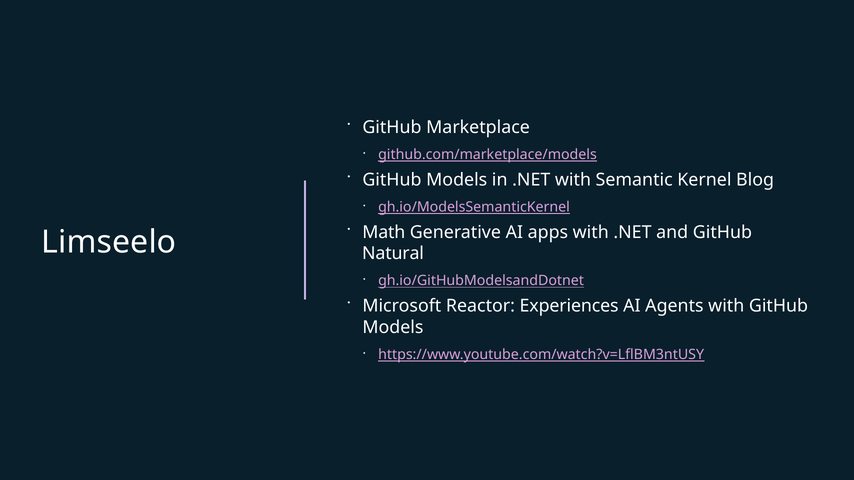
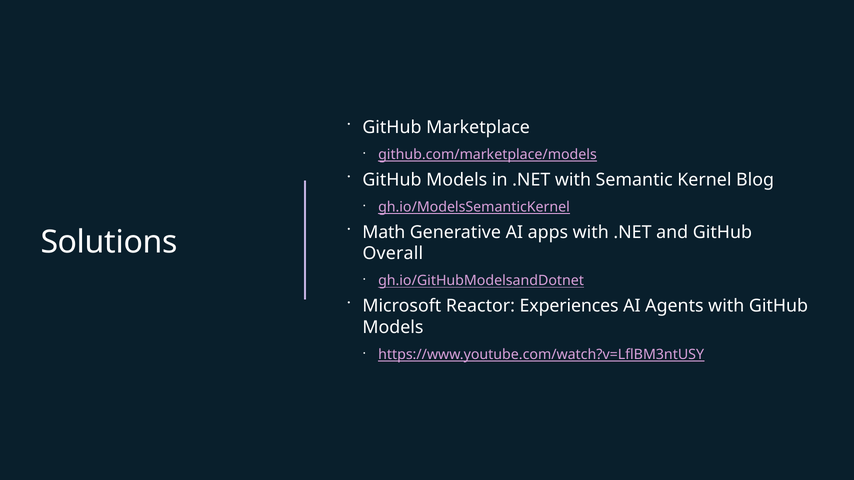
Limseelo: Limseelo -> Solutions (109, 242)
Natural: Natural -> Overall (393, 254)
